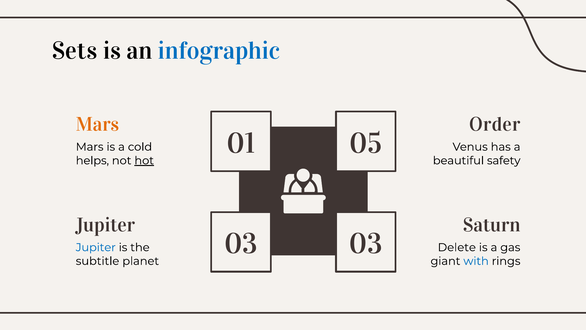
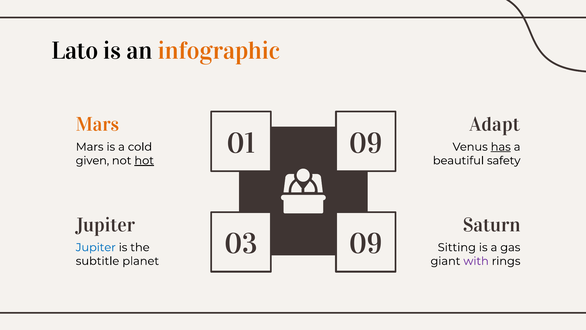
Sets: Sets -> Lato (75, 51)
infographic colour: blue -> orange (219, 51)
Order: Order -> Adapt (495, 124)
01 05: 05 -> 09 (366, 143)
has underline: none -> present (501, 147)
helps: helps -> given (92, 160)
03 03: 03 -> 09 (366, 244)
Delete: Delete -> Sitting (457, 247)
with colour: blue -> purple (476, 261)
